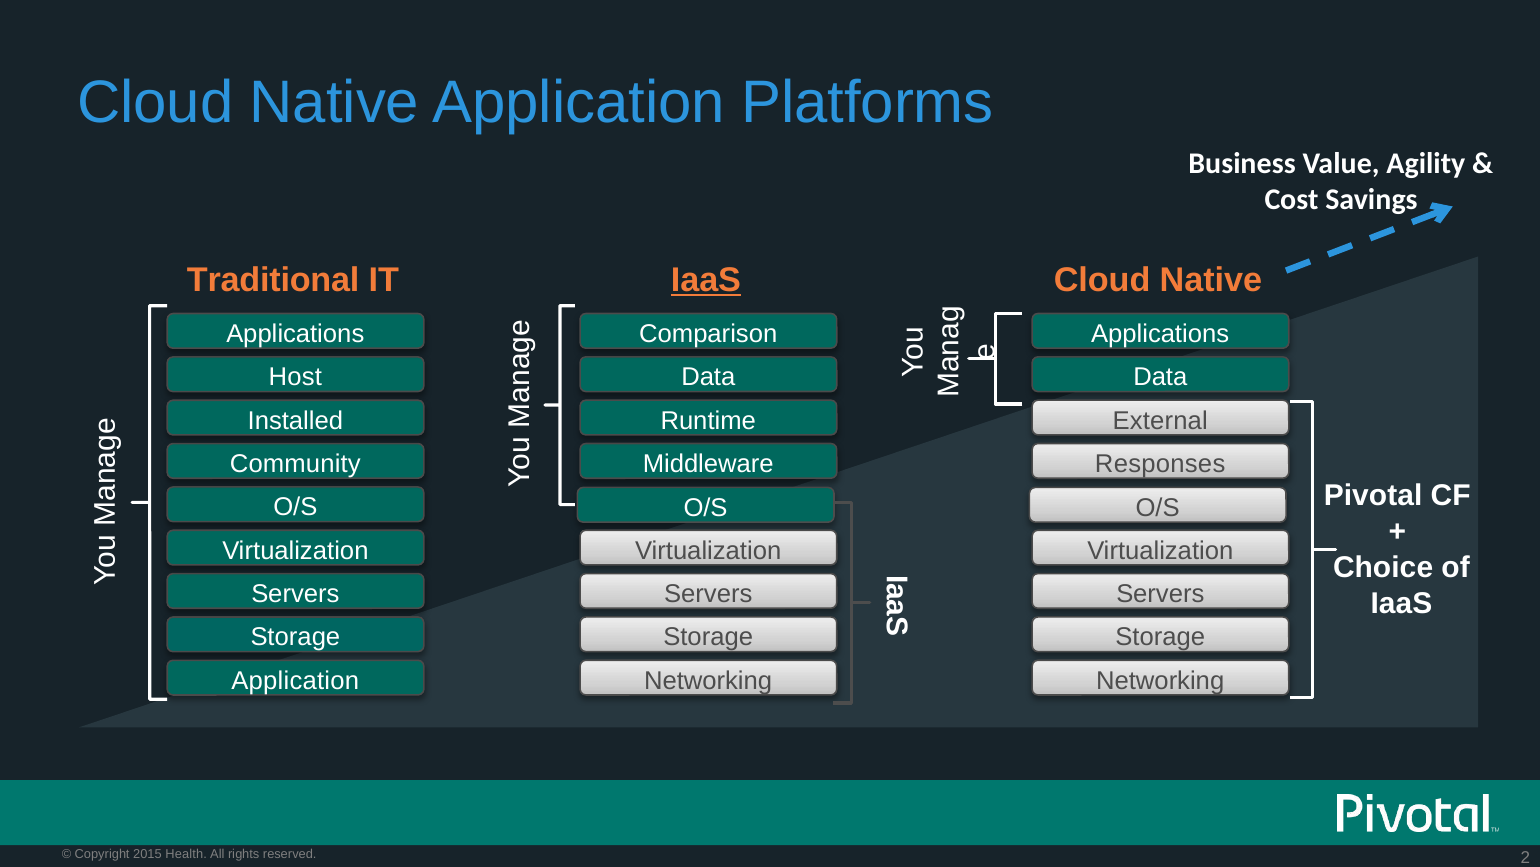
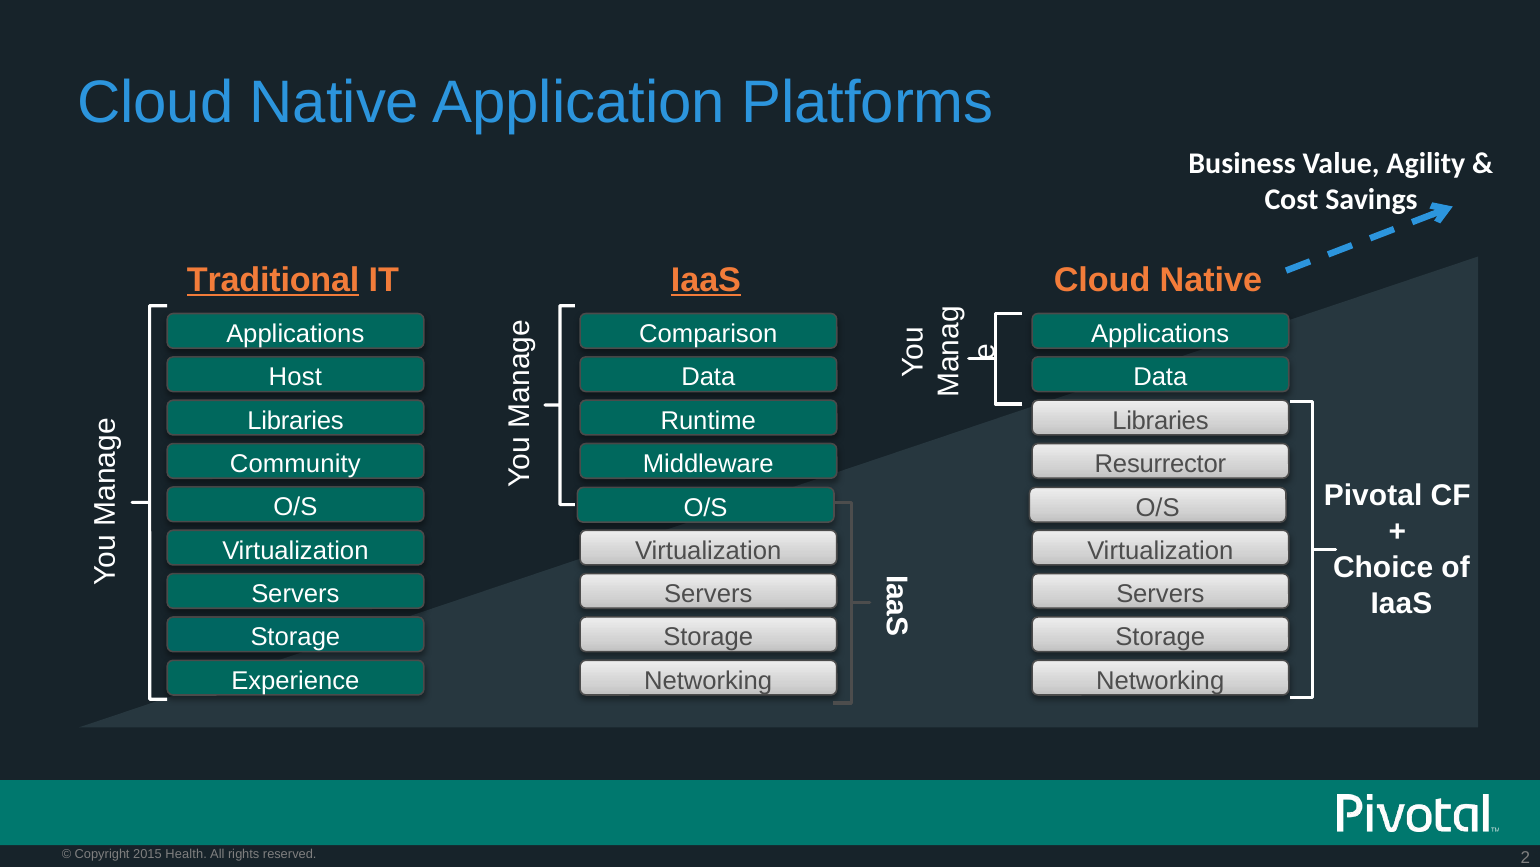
Traditional underline: none -> present (273, 280)
Installed: Installed -> Libraries (295, 420)
External: External -> Libraries (1160, 420)
Responses: Responses -> Resurrector (1160, 464)
Application: Application -> Experience (295, 680)
